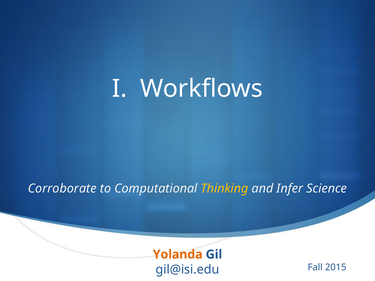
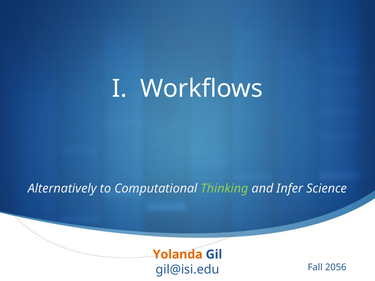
Corroborate: Corroborate -> Alternatively (62, 189)
Thinking colour: yellow -> light green (224, 189)
2015: 2015 -> 2056 (336, 268)
